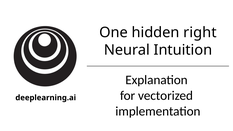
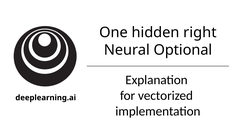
Intuition: Intuition -> Optional (183, 50)
